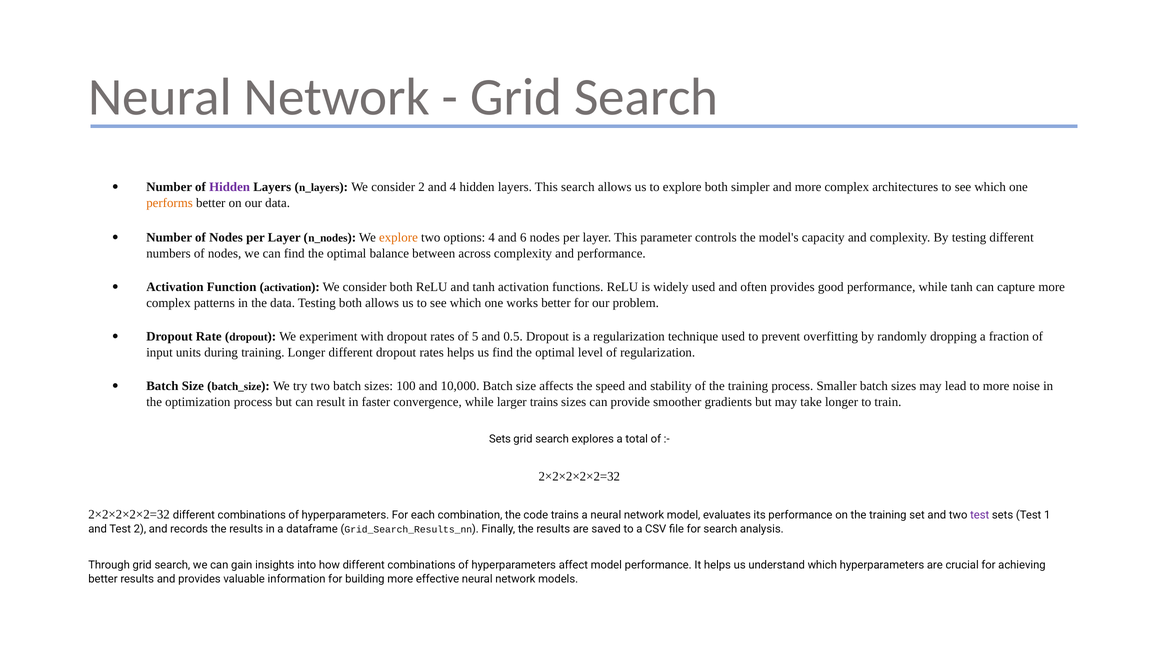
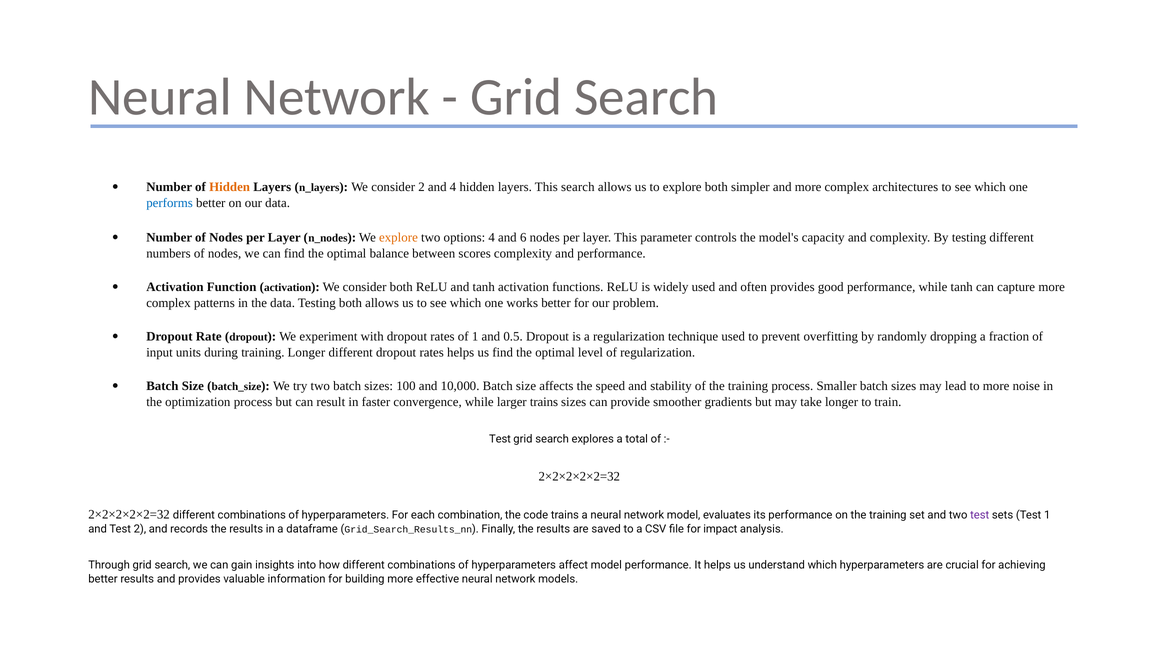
Hidden colour: purple -> orange (230, 187)
performs colour: orange -> blue (170, 203)
across: across -> scores (475, 253)
of 5: 5 -> 1 (475, 337)
Sets: Sets -> Test (500, 439)
for search: search -> impact (720, 529)
